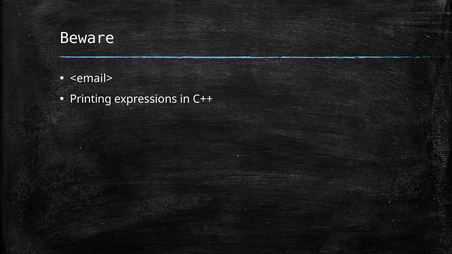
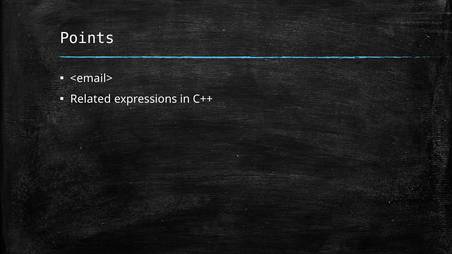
Beware: Beware -> Points (87, 38)
Printing: Printing -> Related (91, 99)
